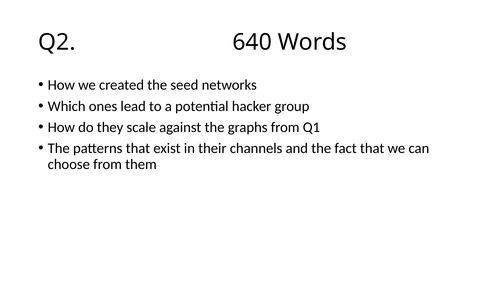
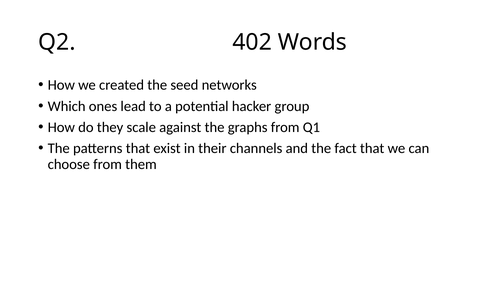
640: 640 -> 402 (252, 42)
